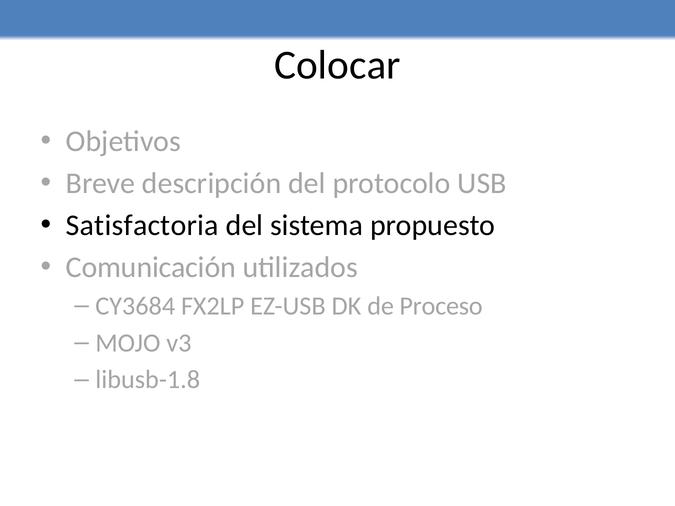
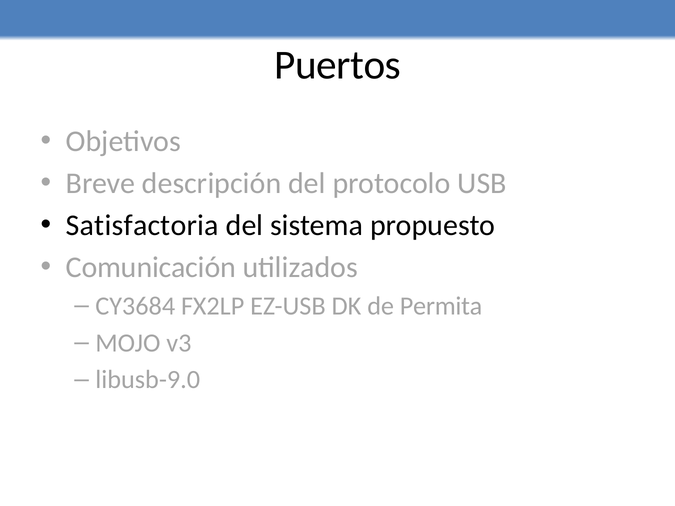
Colocar: Colocar -> Puertos (338, 65)
Proceso: Proceso -> Permita (441, 306)
libusb-1.8: libusb-1.8 -> libusb-9.0 (148, 380)
